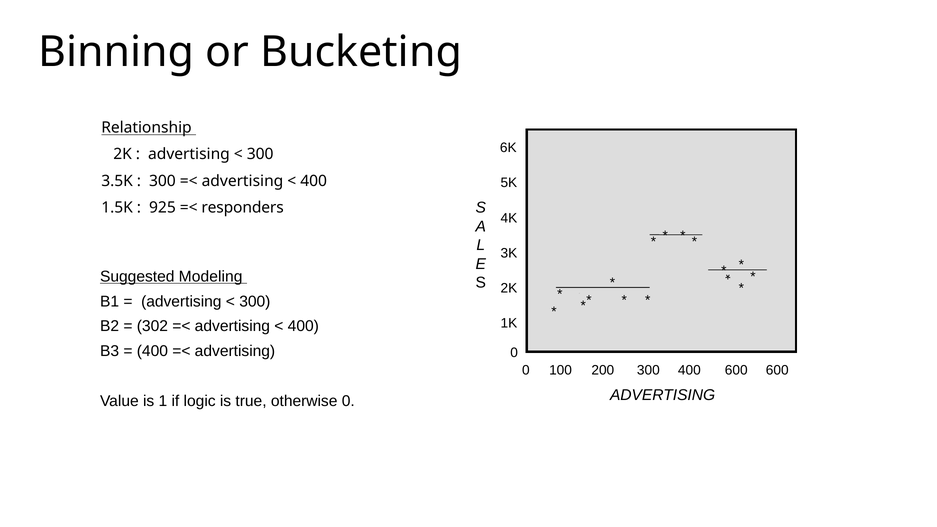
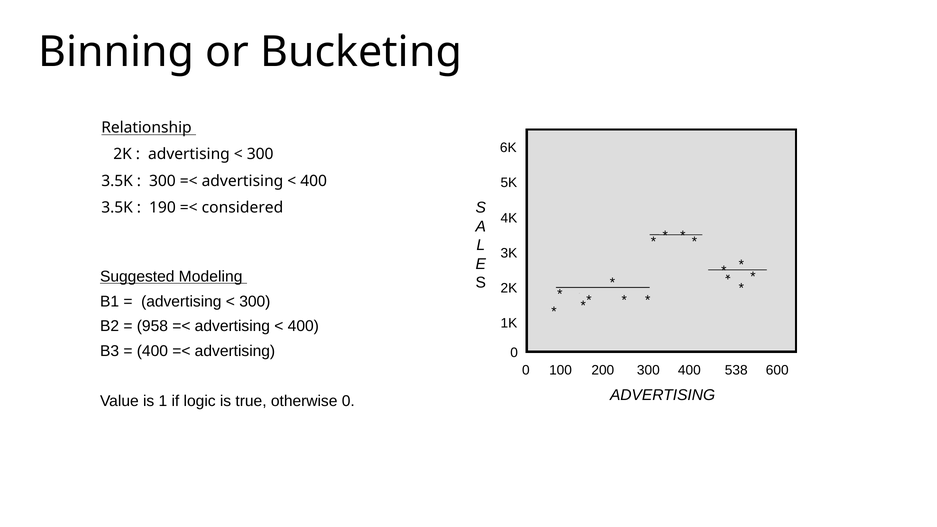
1.5K: 1.5K -> 3.5K (117, 208)
925: 925 -> 190 (162, 208)
responders: responders -> considered (242, 208)
302: 302 -> 958 (152, 326)
400 600: 600 -> 538 (736, 370)
